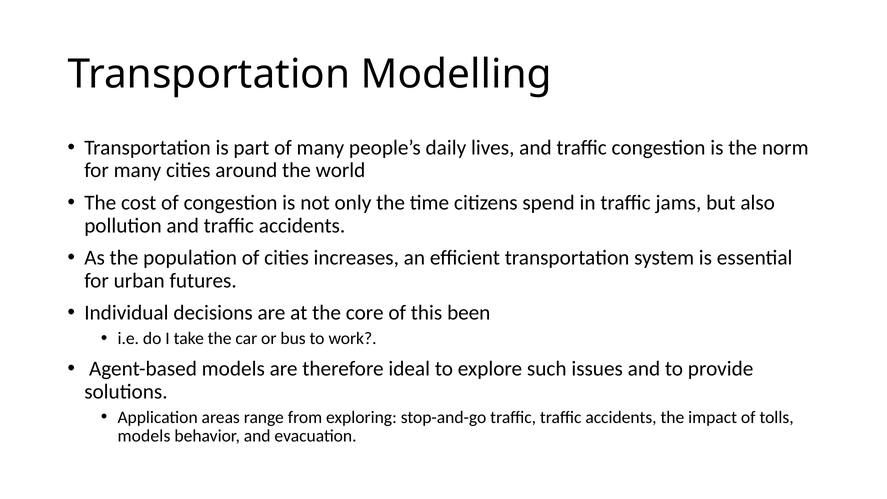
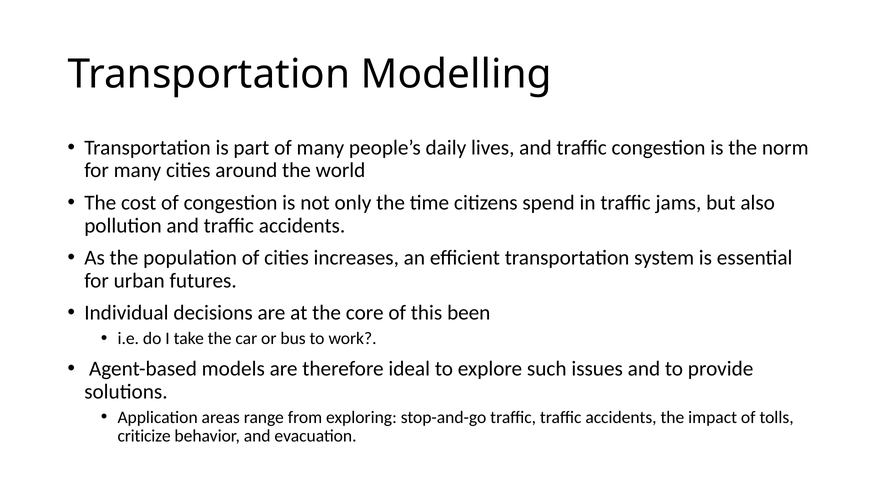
models: models -> criticize (144, 436)
